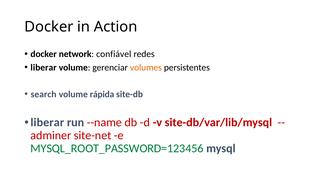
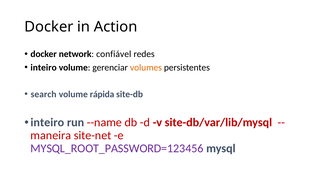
liberar: liberar -> inteiro (44, 68)
liberar: liberar -> inteiro (47, 123)
adminer: adminer -> maneira (51, 136)
MYSQL_ROOT_PASSWORD=123456 colour: green -> purple (117, 149)
